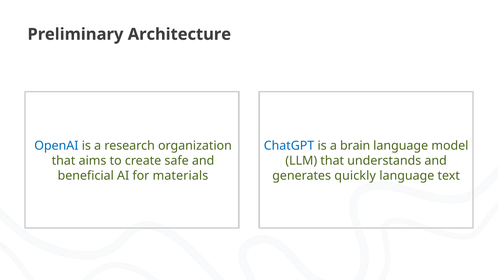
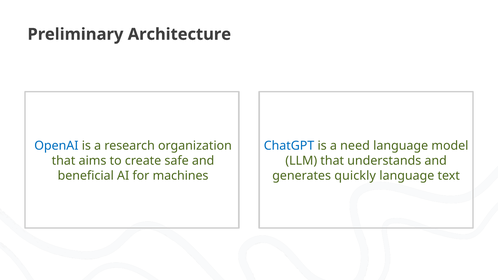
brain: brain -> need (355, 146)
materials: materials -> machines (181, 176)
